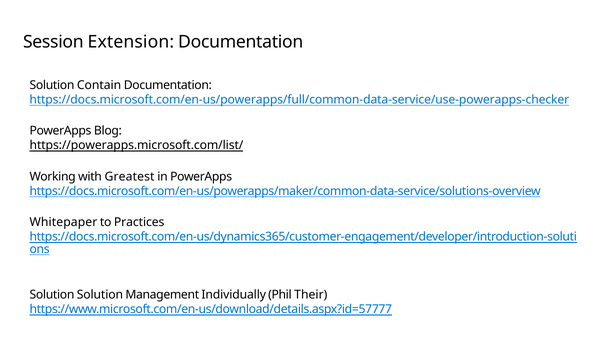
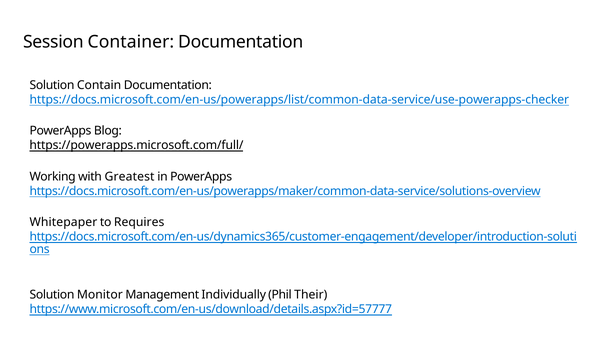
Extension: Extension -> Container (131, 42)
https://docs.microsoft.com/en-us/powerapps/full/common-data-service/use-powerapps-checker: https://docs.microsoft.com/en-us/powerapps/full/common-data-service/use-powerapps-checker -> https://docs.microsoft.com/en-us/powerapps/list/common-data-service/use-powerapps-checker (299, 100)
https://powerapps.microsoft.com/list/: https://powerapps.microsoft.com/list/ -> https://powerapps.microsoft.com/full/ (136, 145)
Practices: Practices -> Requires (139, 222)
Solution Solution: Solution -> Monitor (100, 295)
